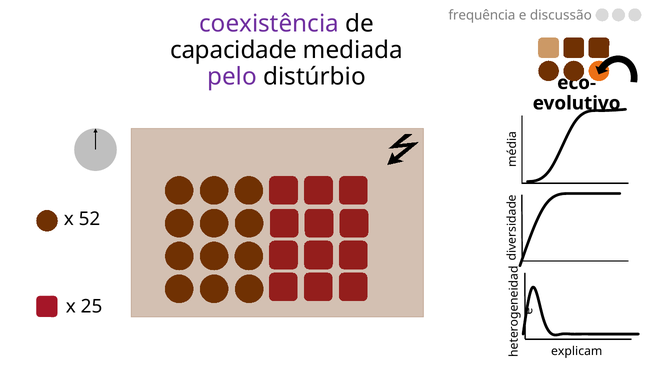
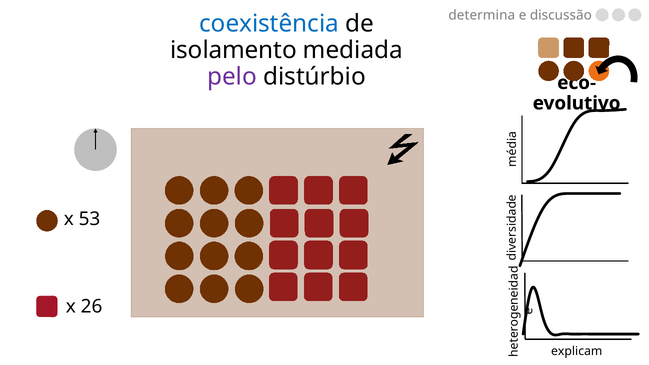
frequência: frequência -> determina (482, 15)
coexistência colour: purple -> blue (269, 24)
capacidade: capacidade -> isolamento (234, 50)
52: 52 -> 53 (89, 219)
25: 25 -> 26 (92, 306)
